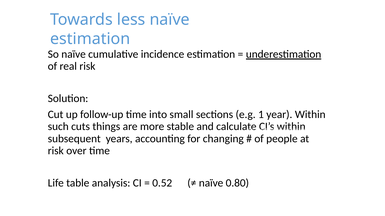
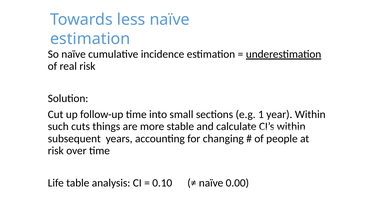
0.52: 0.52 -> 0.10 (162, 183)
0.80: 0.80 -> 0.00 (237, 183)
